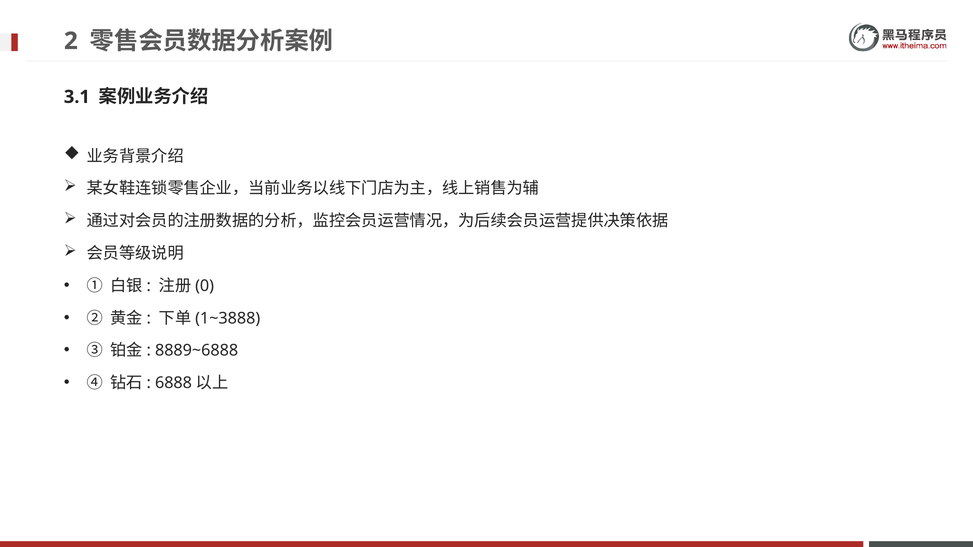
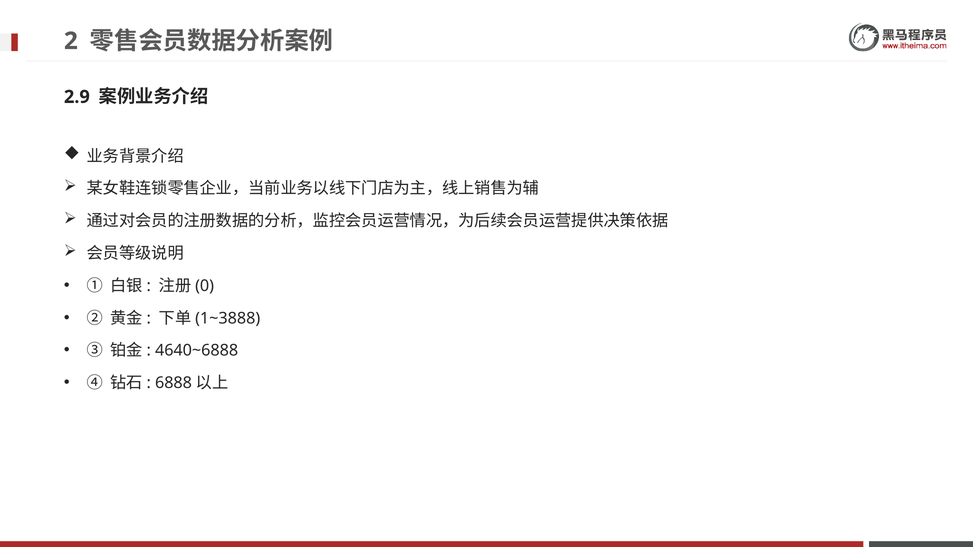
3.1: 3.1 -> 2.9 (77, 97)
8889~6888: 8889~6888 -> 4640~6888 (197, 351)
